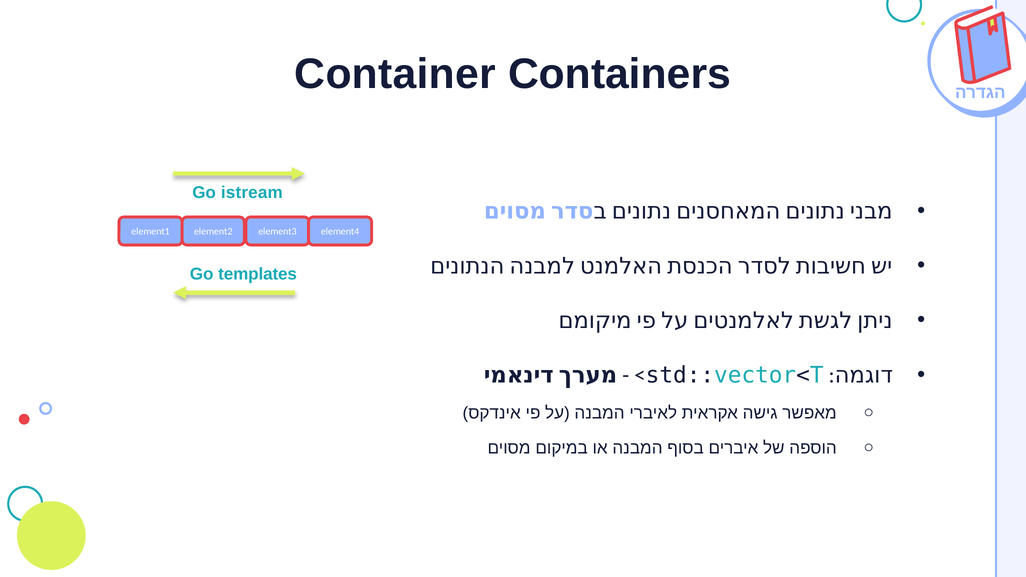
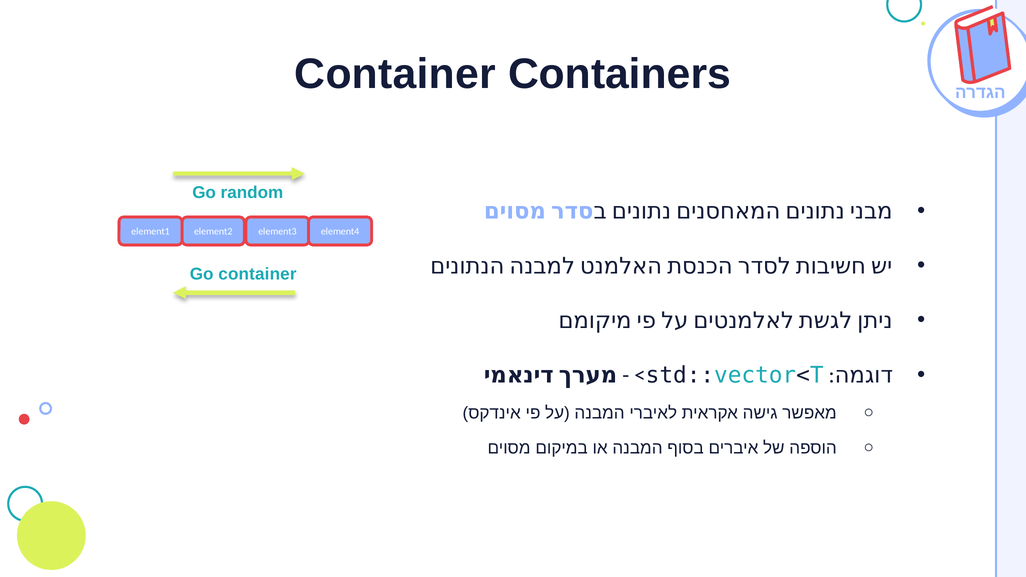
istream: istream -> random (252, 193)
Go templates: templates -> container (257, 274)
